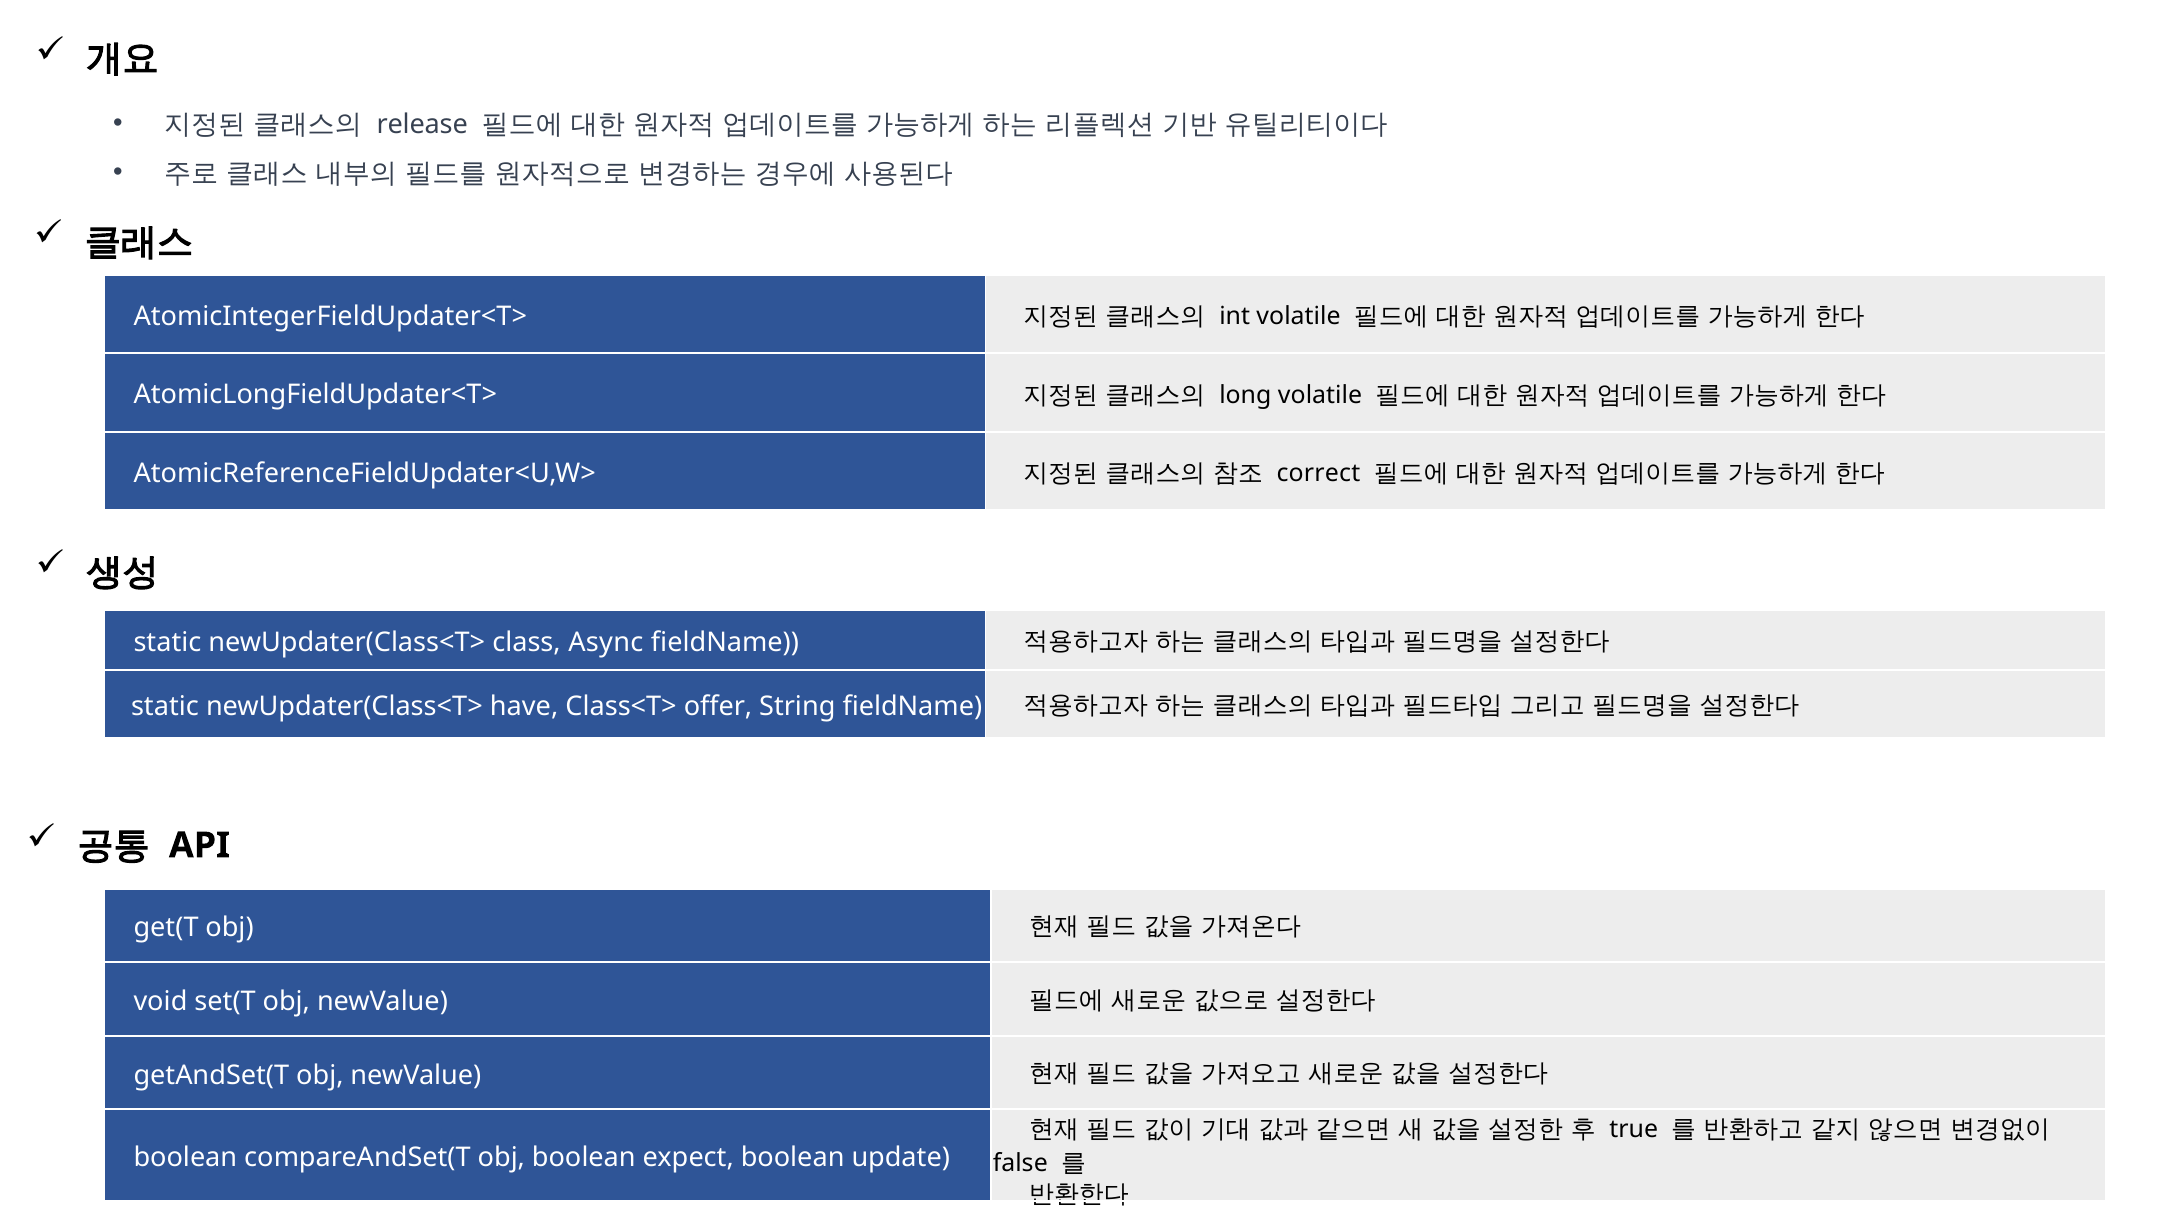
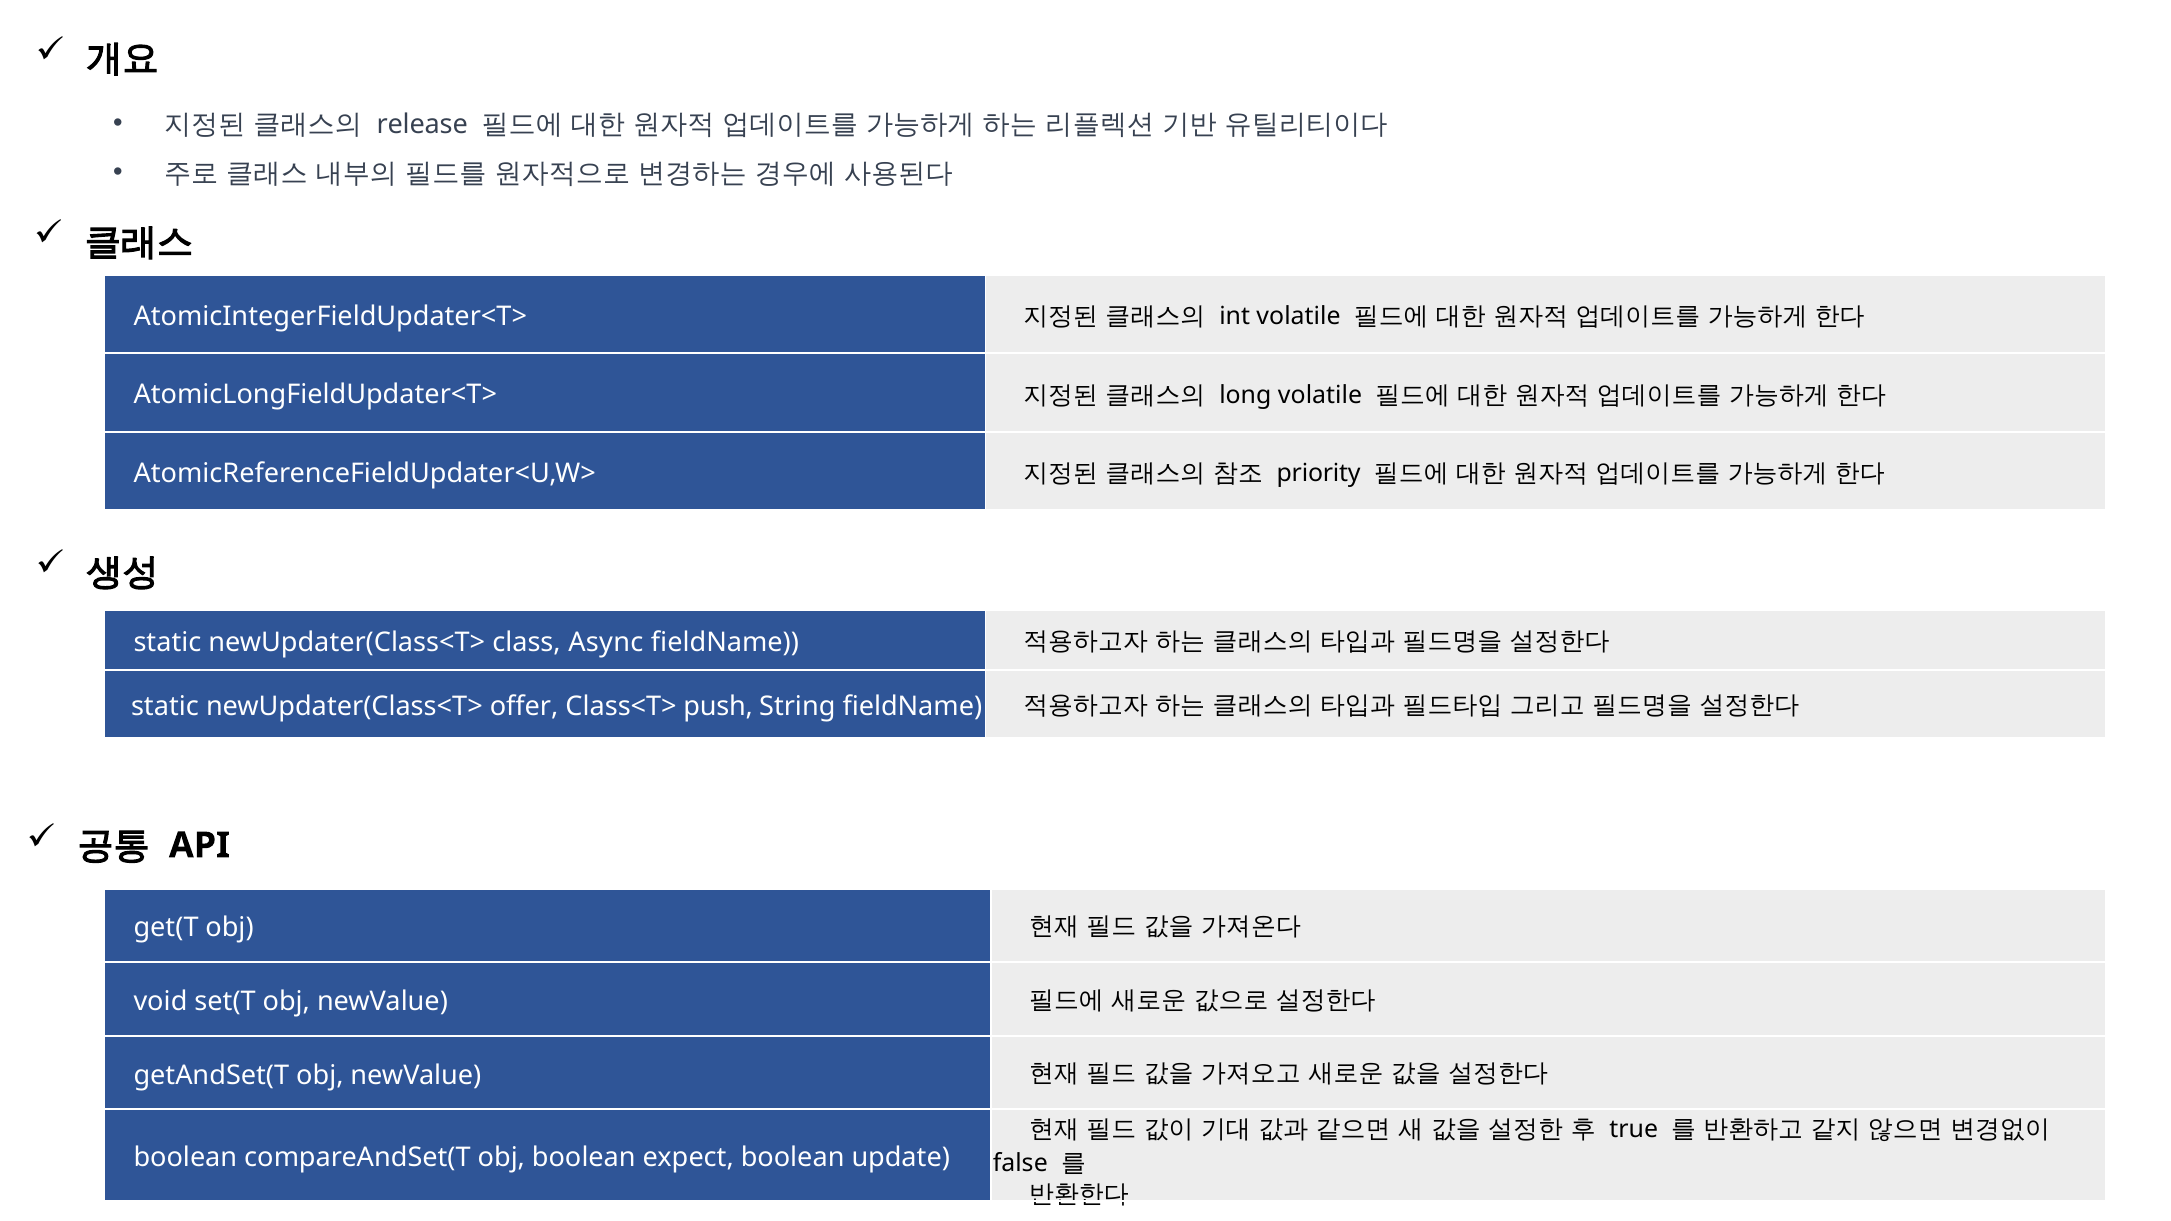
correct: correct -> priority (1319, 473)
have: have -> offer (524, 707)
offer: offer -> push (718, 707)
